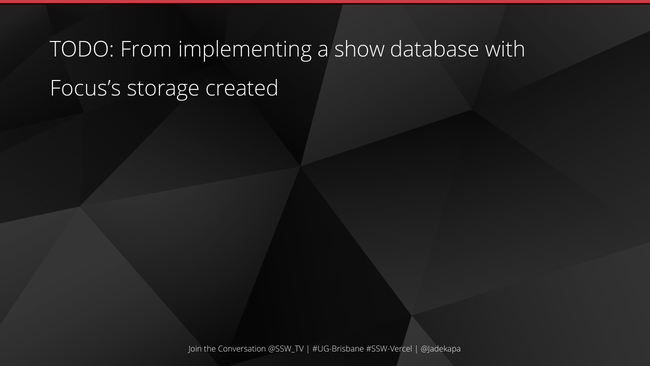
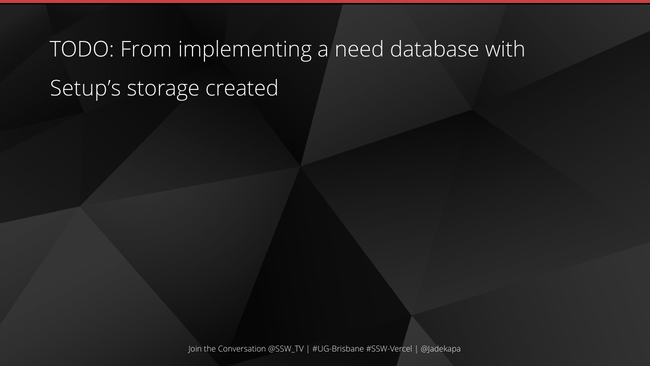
show: show -> need (359, 50)
Focus’s: Focus’s -> Setup’s (85, 89)
